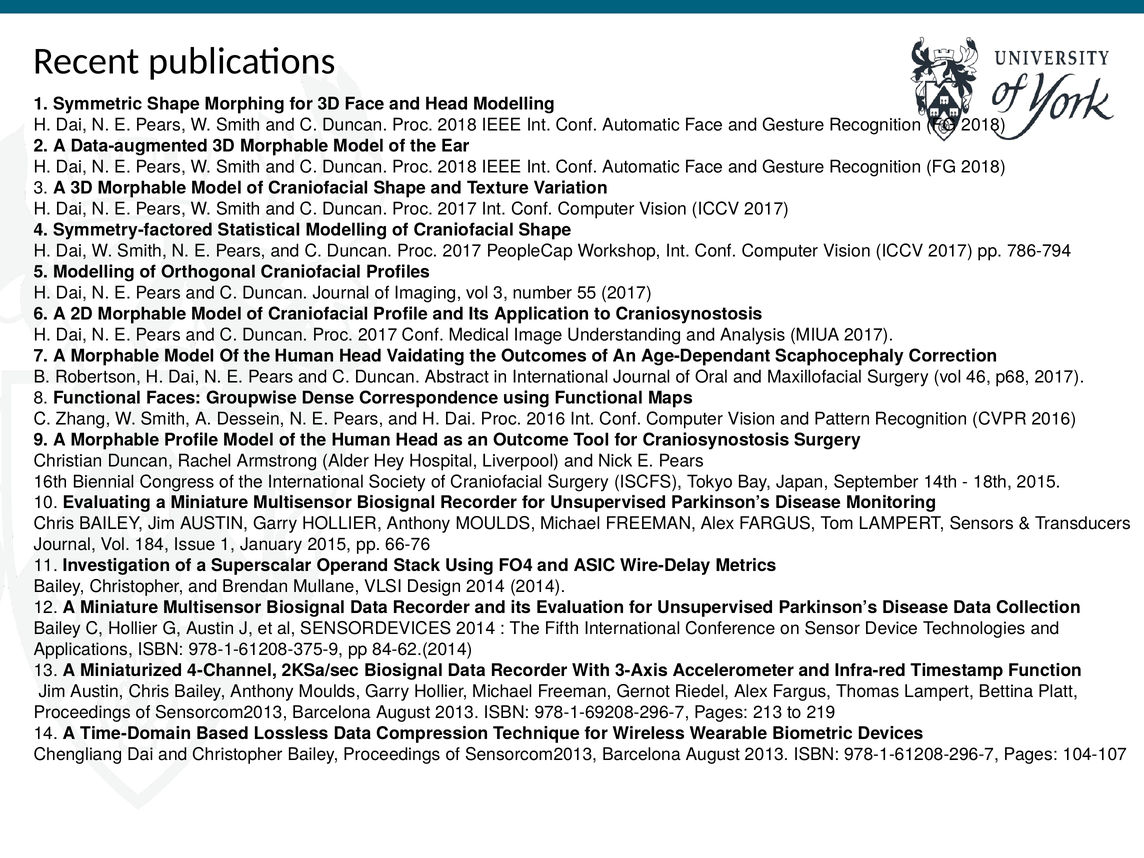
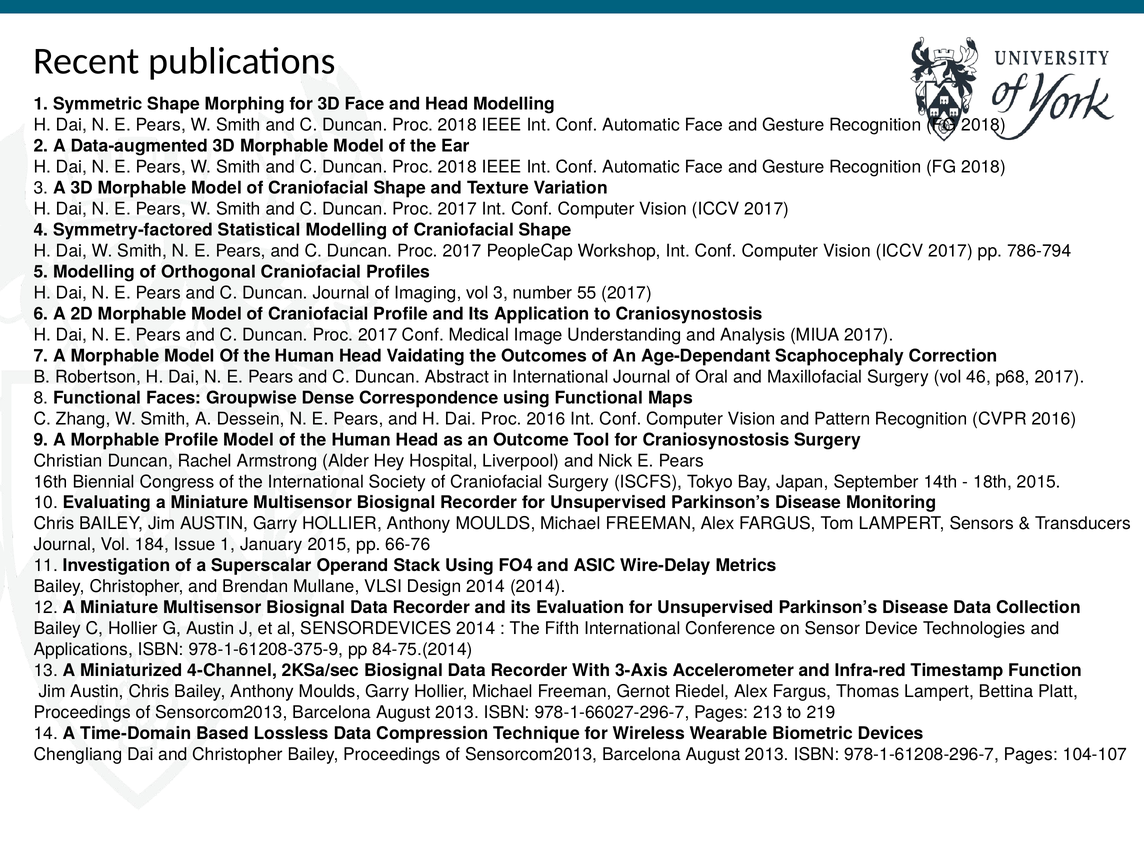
84-62.(2014: 84-62.(2014 -> 84-75.(2014 (423, 650)
978-1-69208-296-7: 978-1-69208-296-7 -> 978-1-66027-296-7 (612, 713)
